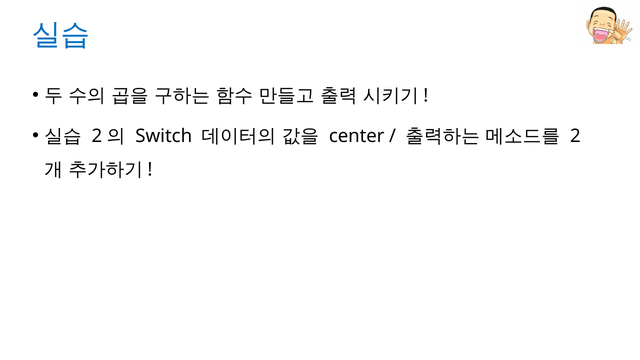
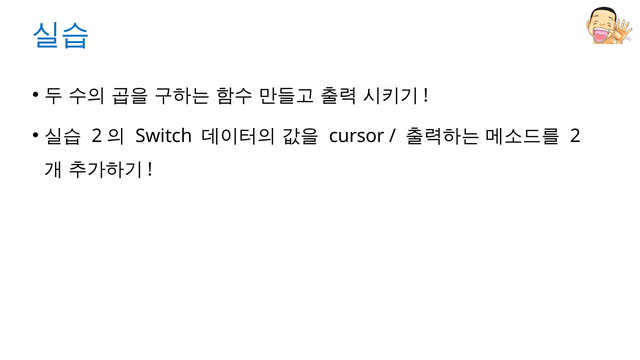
center: center -> cursor (357, 136)
